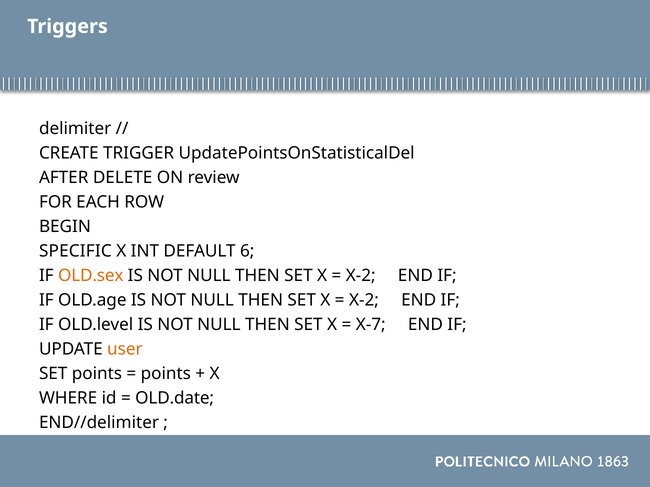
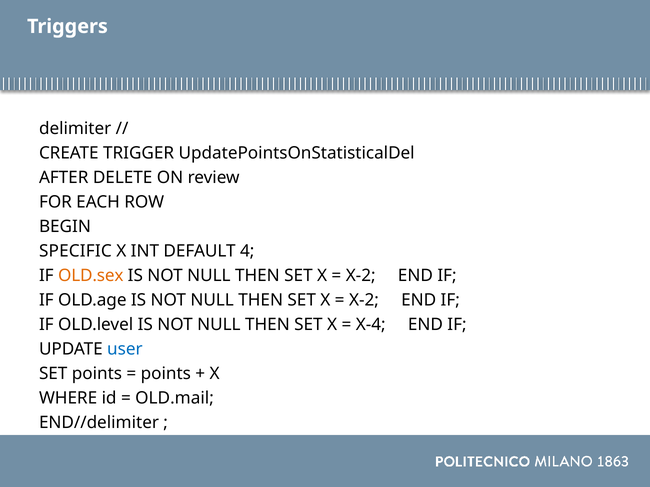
6: 6 -> 4 (247, 251)
X-7: X-7 -> X-4 (371, 325)
user colour: orange -> blue (125, 349)
OLD.date: OLD.date -> OLD.mail (175, 398)
